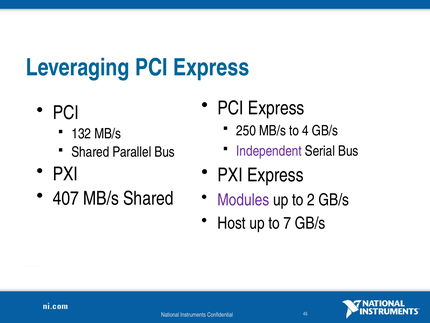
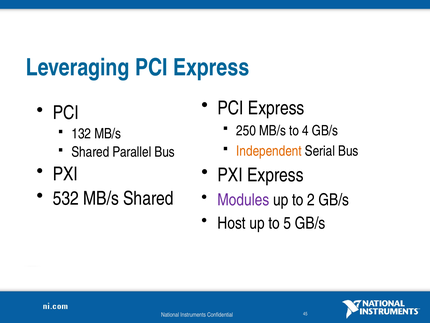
Independent colour: purple -> orange (269, 151)
407: 407 -> 532 (66, 198)
7: 7 -> 5 (287, 223)
